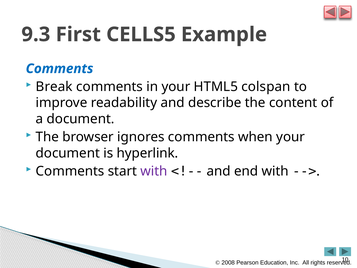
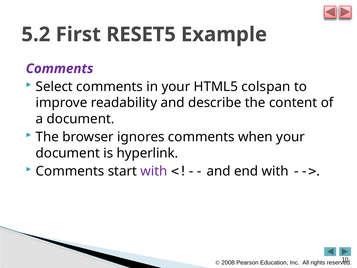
9.3: 9.3 -> 5.2 (36, 34)
CELLS5: CELLS5 -> RESET5 (141, 34)
Comments colour: blue -> purple (60, 69)
Break: Break -> Select (54, 87)
